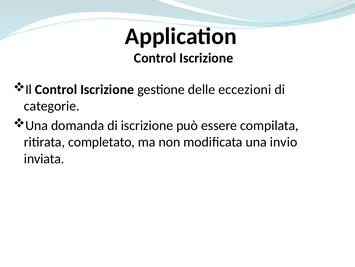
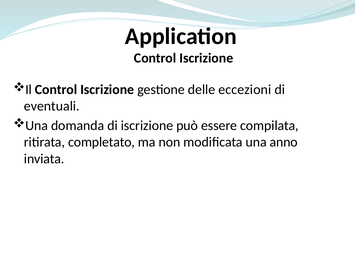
categorie: categorie -> eventuali (52, 106)
invio: invio -> anno (284, 142)
